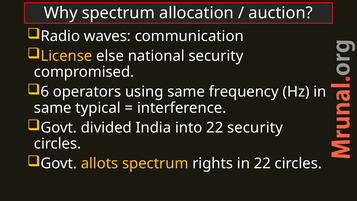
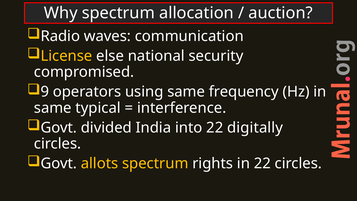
6: 6 -> 9 (45, 92)
22 security: security -> digitally (255, 128)
